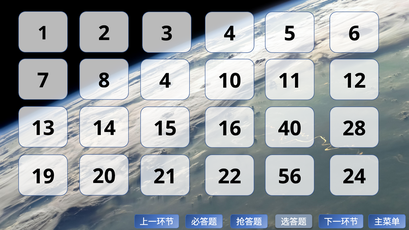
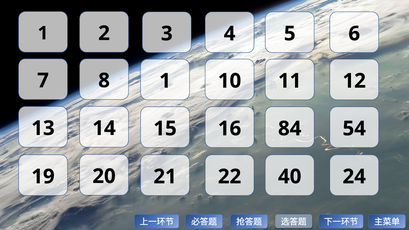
8 4: 4 -> 1 (165, 81)
40: 40 -> 84 (290, 129)
28: 28 -> 54 (354, 129)
56: 56 -> 40 (290, 177)
